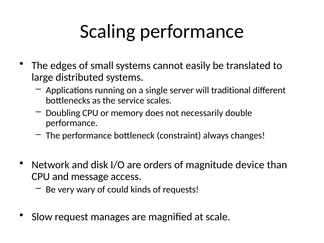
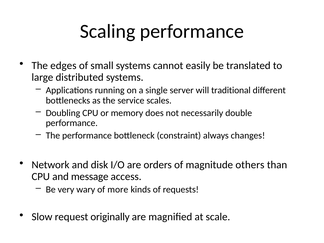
device: device -> others (250, 165)
could: could -> more (118, 190)
manages: manages -> originally (110, 217)
